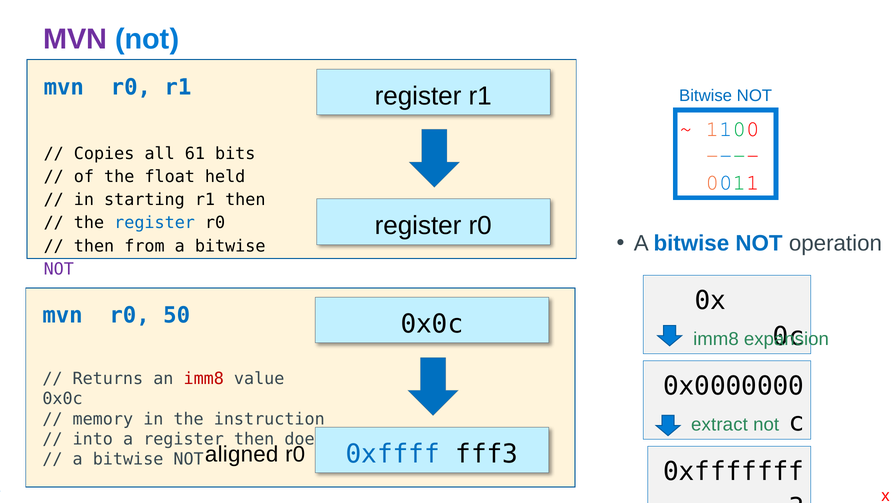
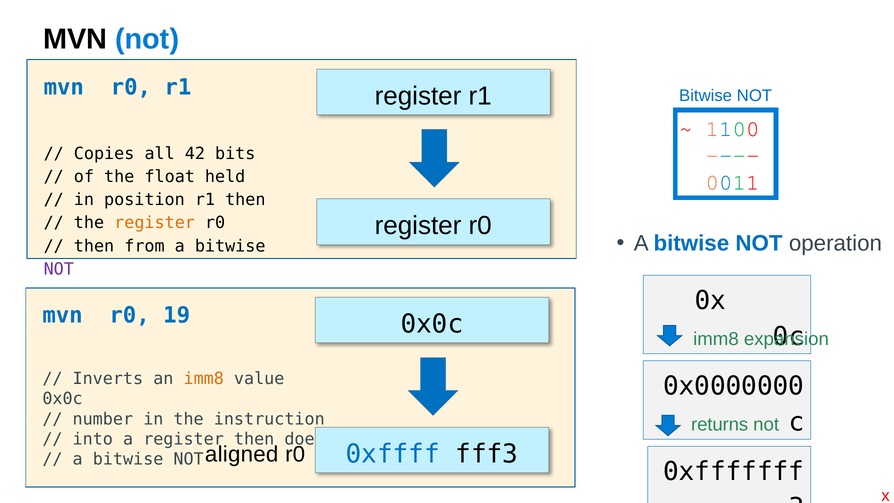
MVN colour: purple -> black (75, 39)
61: 61 -> 42 (195, 154)
starting: starting -> position (144, 200)
register colour: blue -> orange (155, 223)
50: 50 -> 19 (177, 315)
Returns: Returns -> Inverts (108, 379)
imm8 colour: red -> orange (204, 379)
memory: memory -> number (103, 419)
extract: extract -> returns (720, 424)
